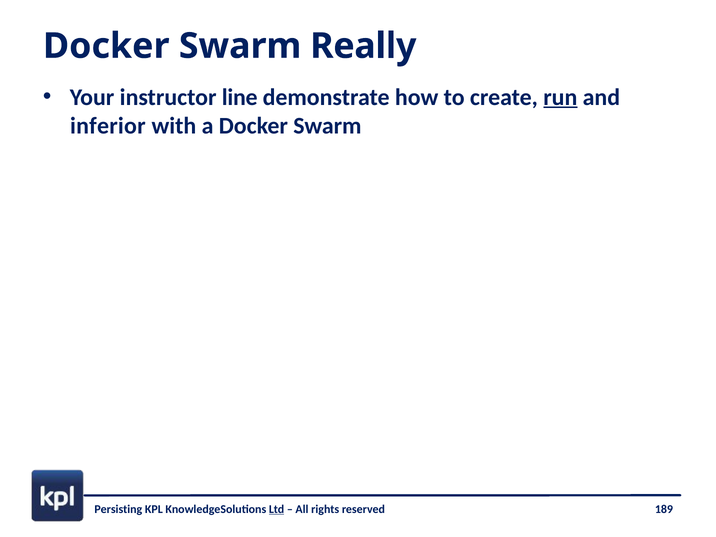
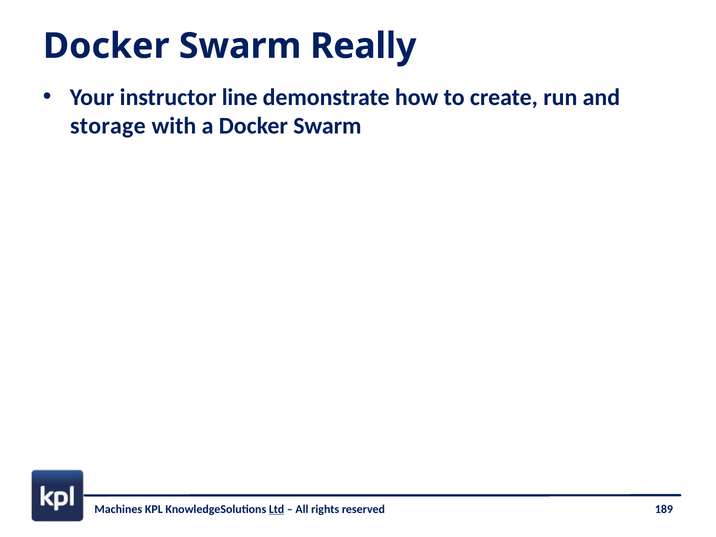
run underline: present -> none (560, 97)
inferior: inferior -> storage (108, 126)
Persisting: Persisting -> Machines (118, 509)
